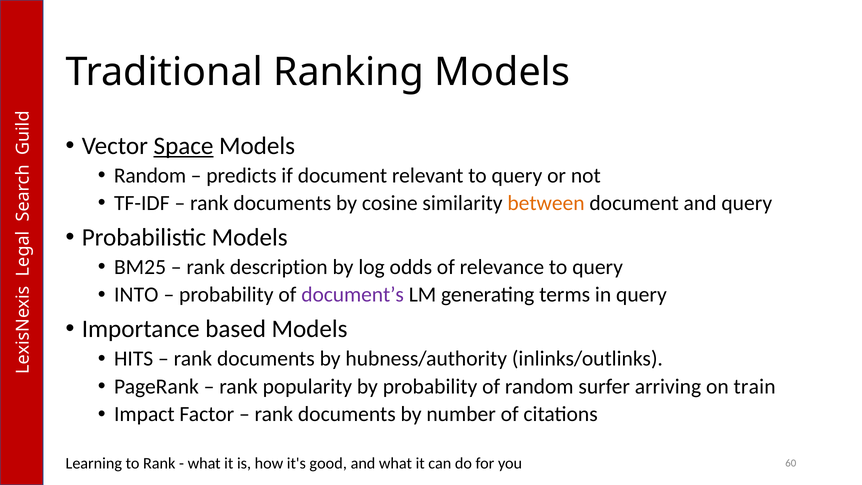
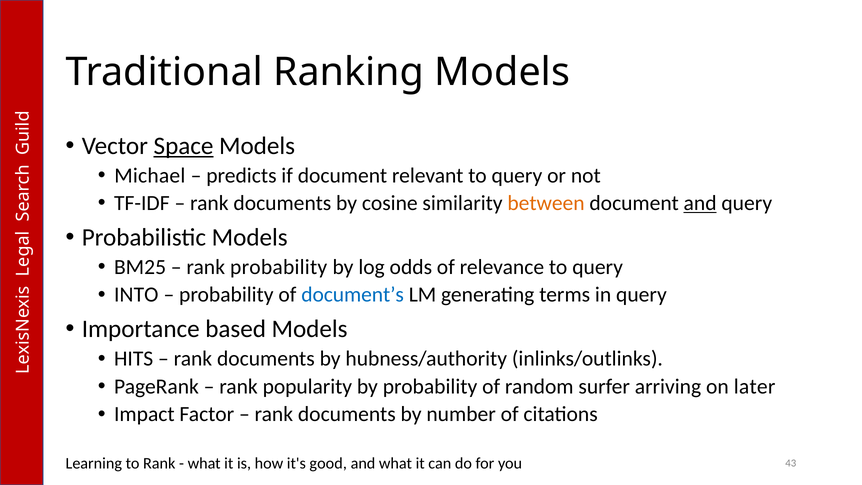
Random: Random -> Michael (150, 175)
and underline: none -> present (700, 203)
rank description: description -> probability (279, 267)
document’s colour: purple -> blue (353, 295)
train: train -> later (755, 386)
60: 60 -> 43 (791, 463)
